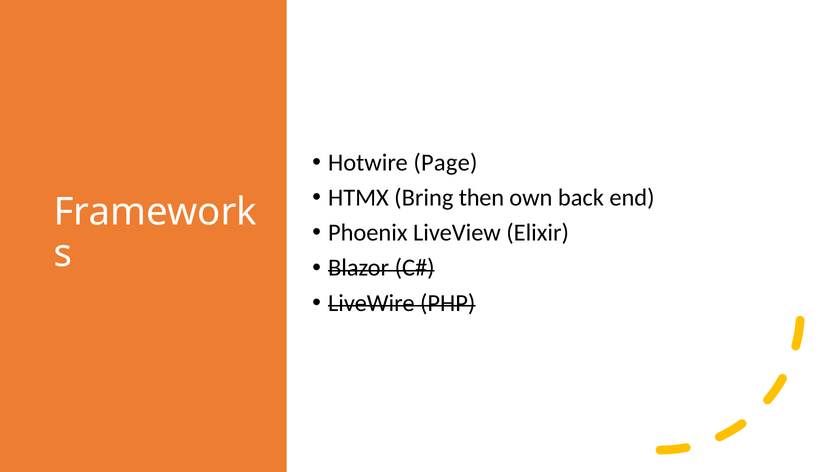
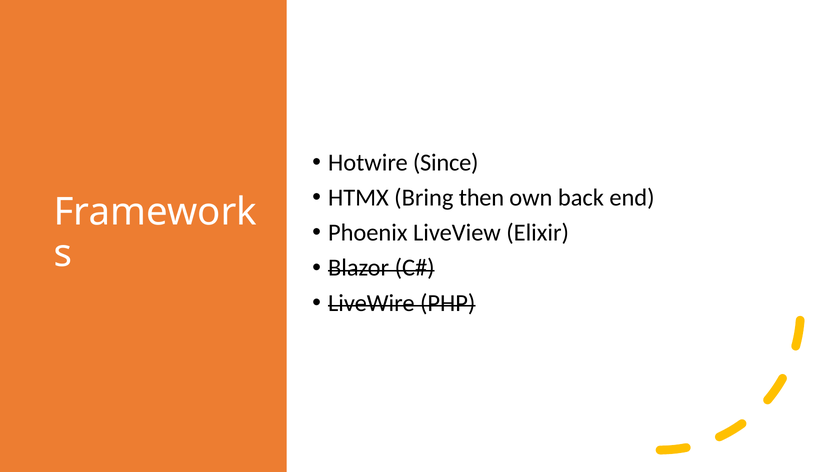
Page: Page -> Since (446, 162)
